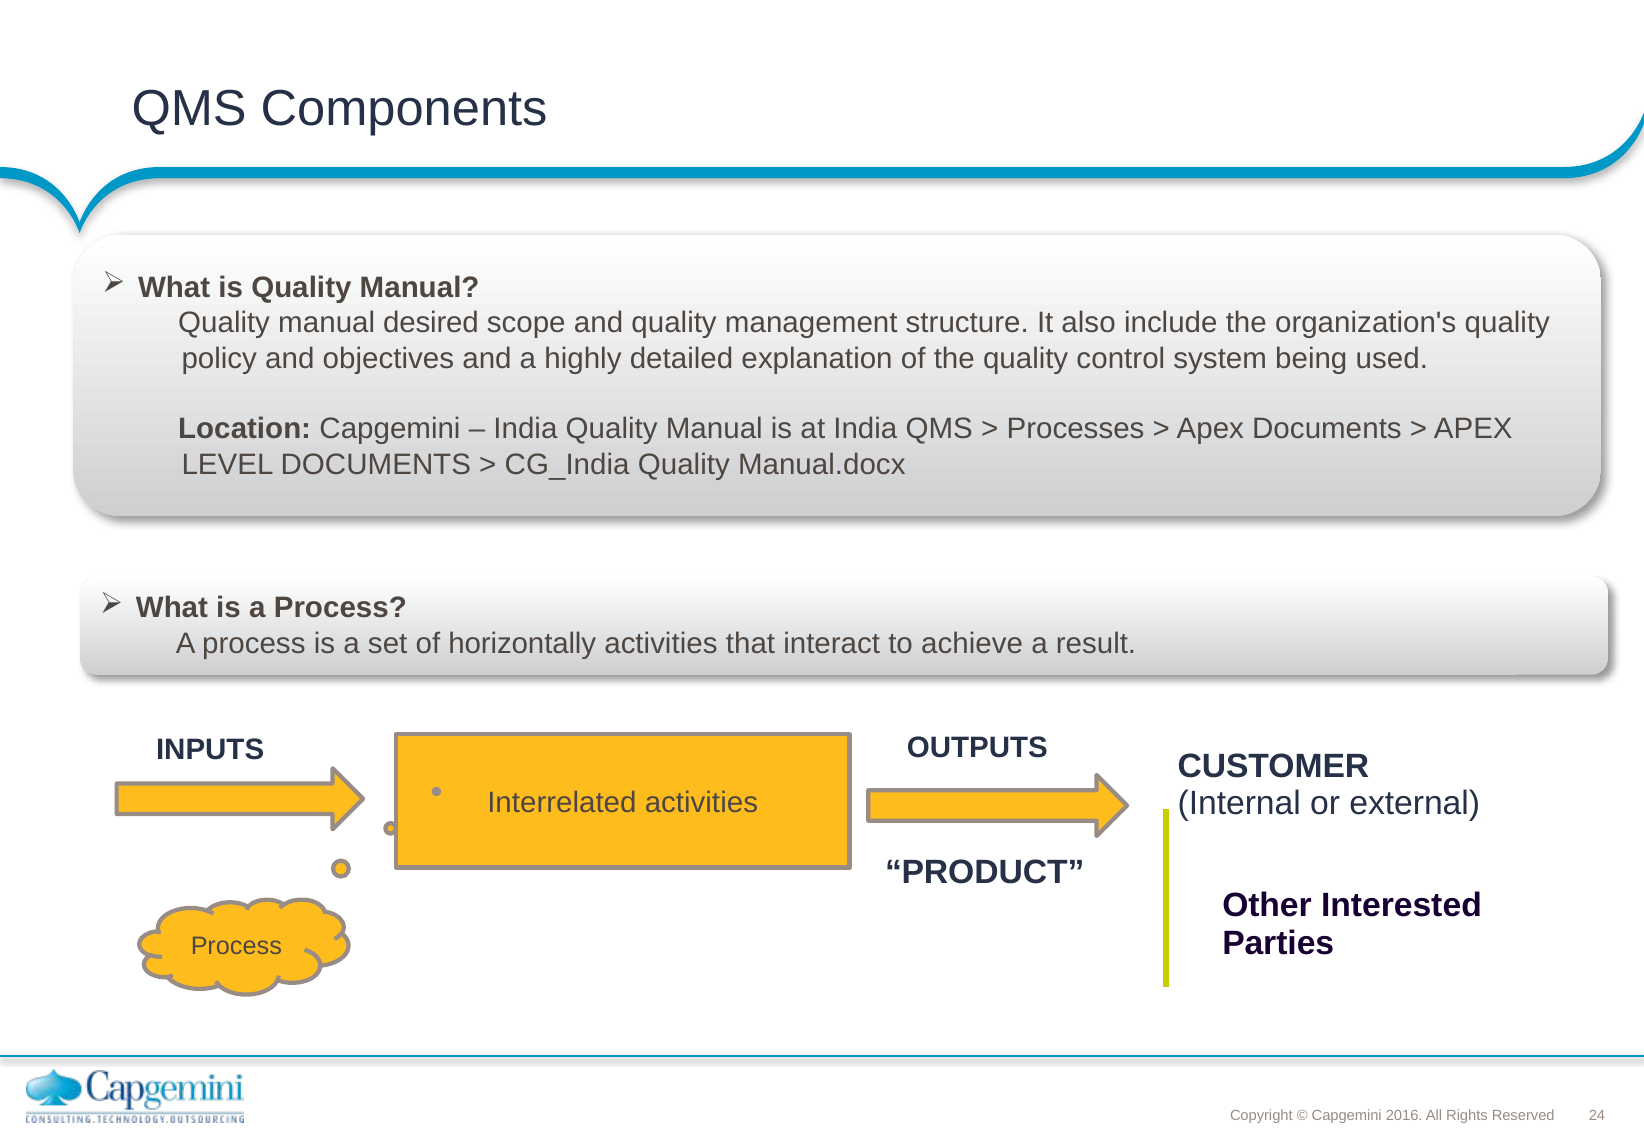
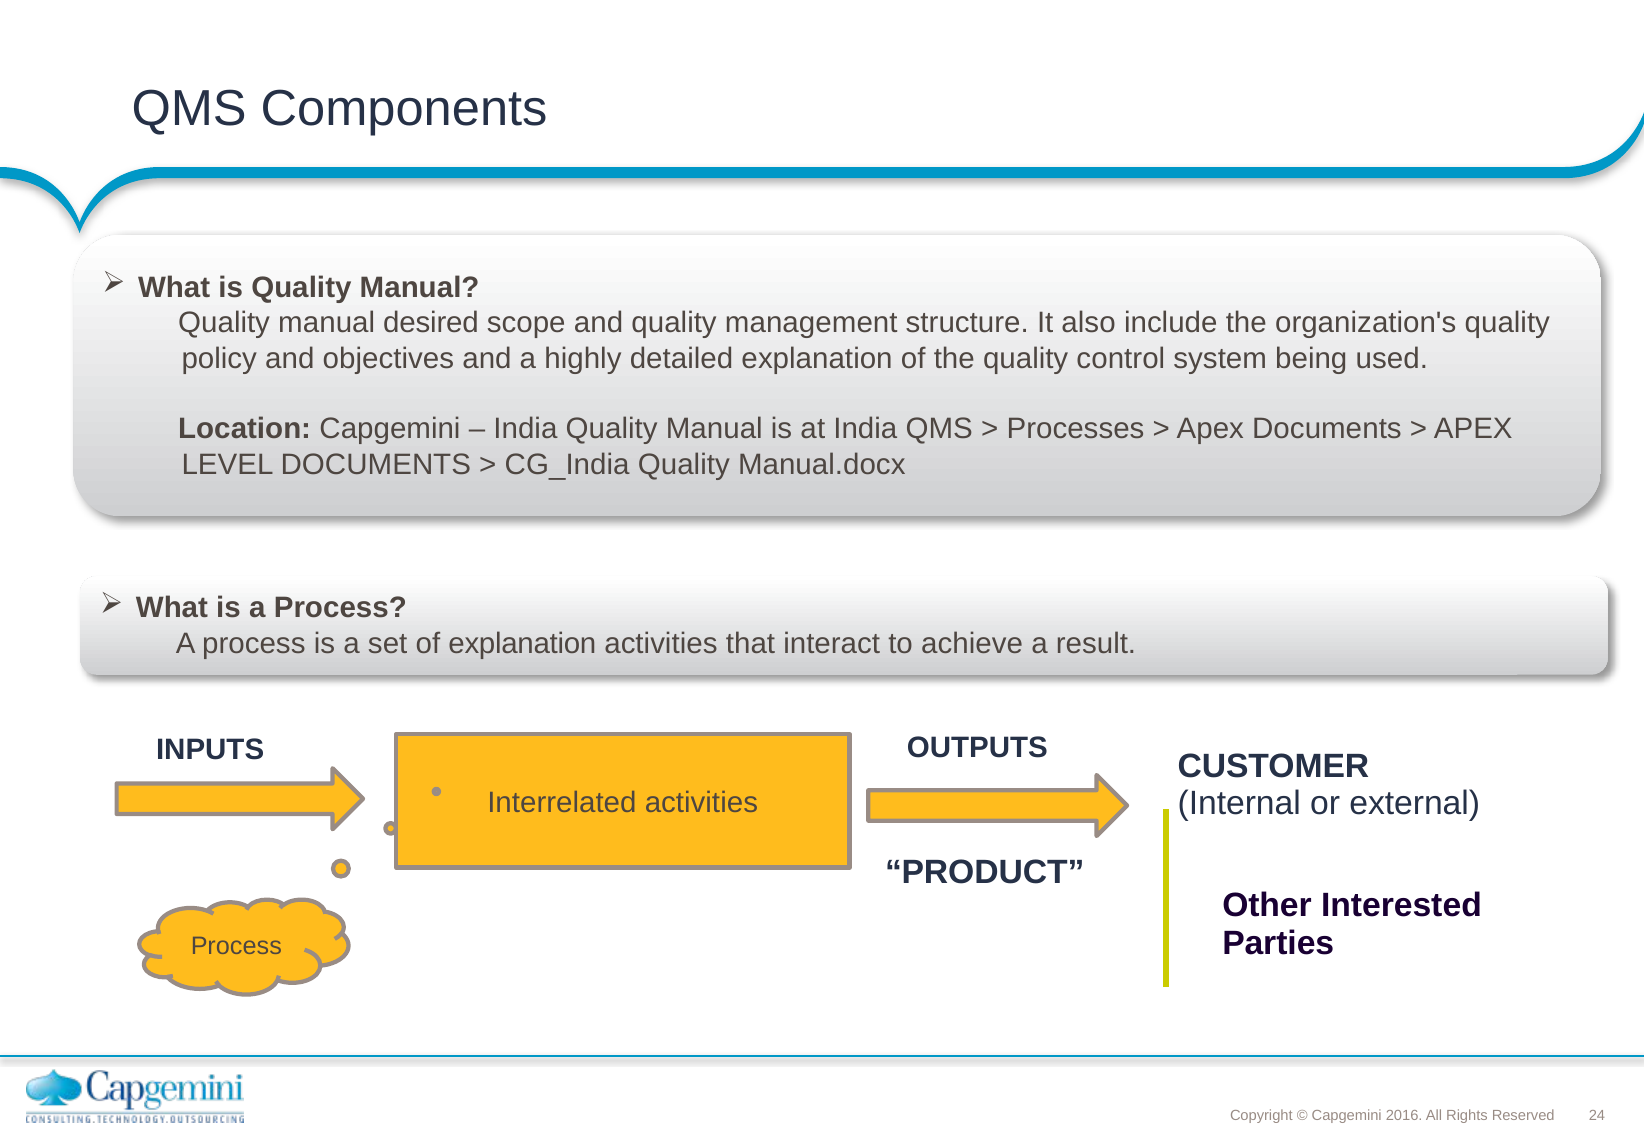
of horizontally: horizontally -> explanation (522, 644)
